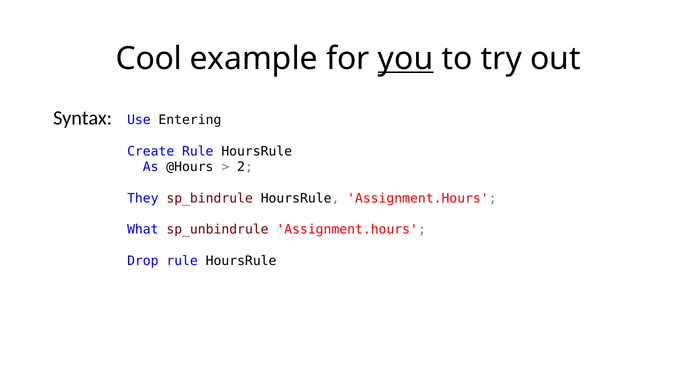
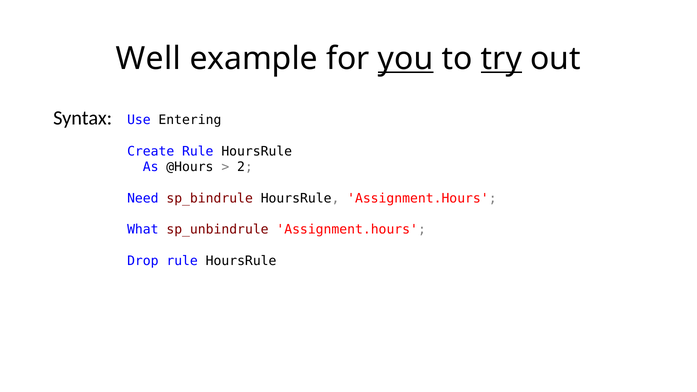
Cool: Cool -> Well (149, 59)
try underline: none -> present (501, 59)
They: They -> Need (143, 198)
